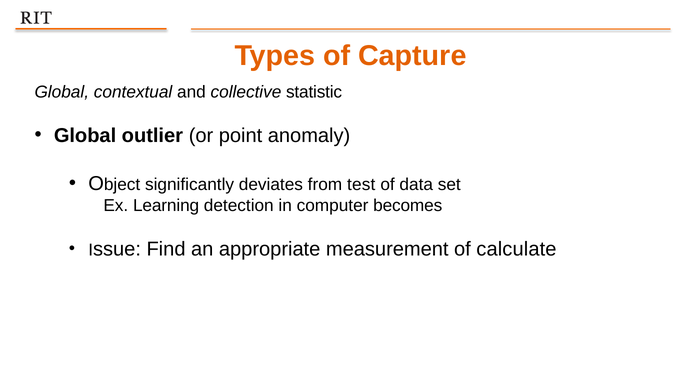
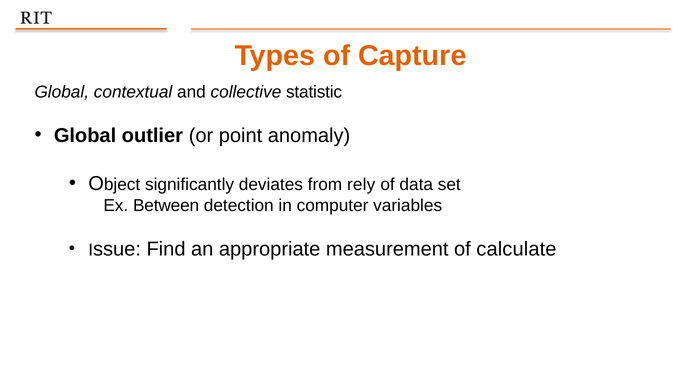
test: test -> rely (361, 185)
Learning: Learning -> Between (166, 206)
becomes: becomes -> variables (408, 206)
